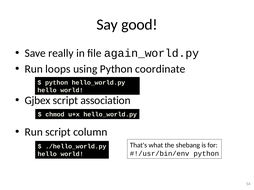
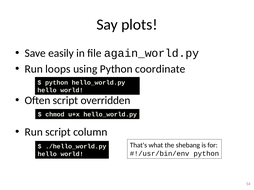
good: good -> plots (139, 25)
really: really -> easily (61, 53)
Gjbex: Gjbex -> Often (38, 101)
association: association -> overridden (106, 101)
